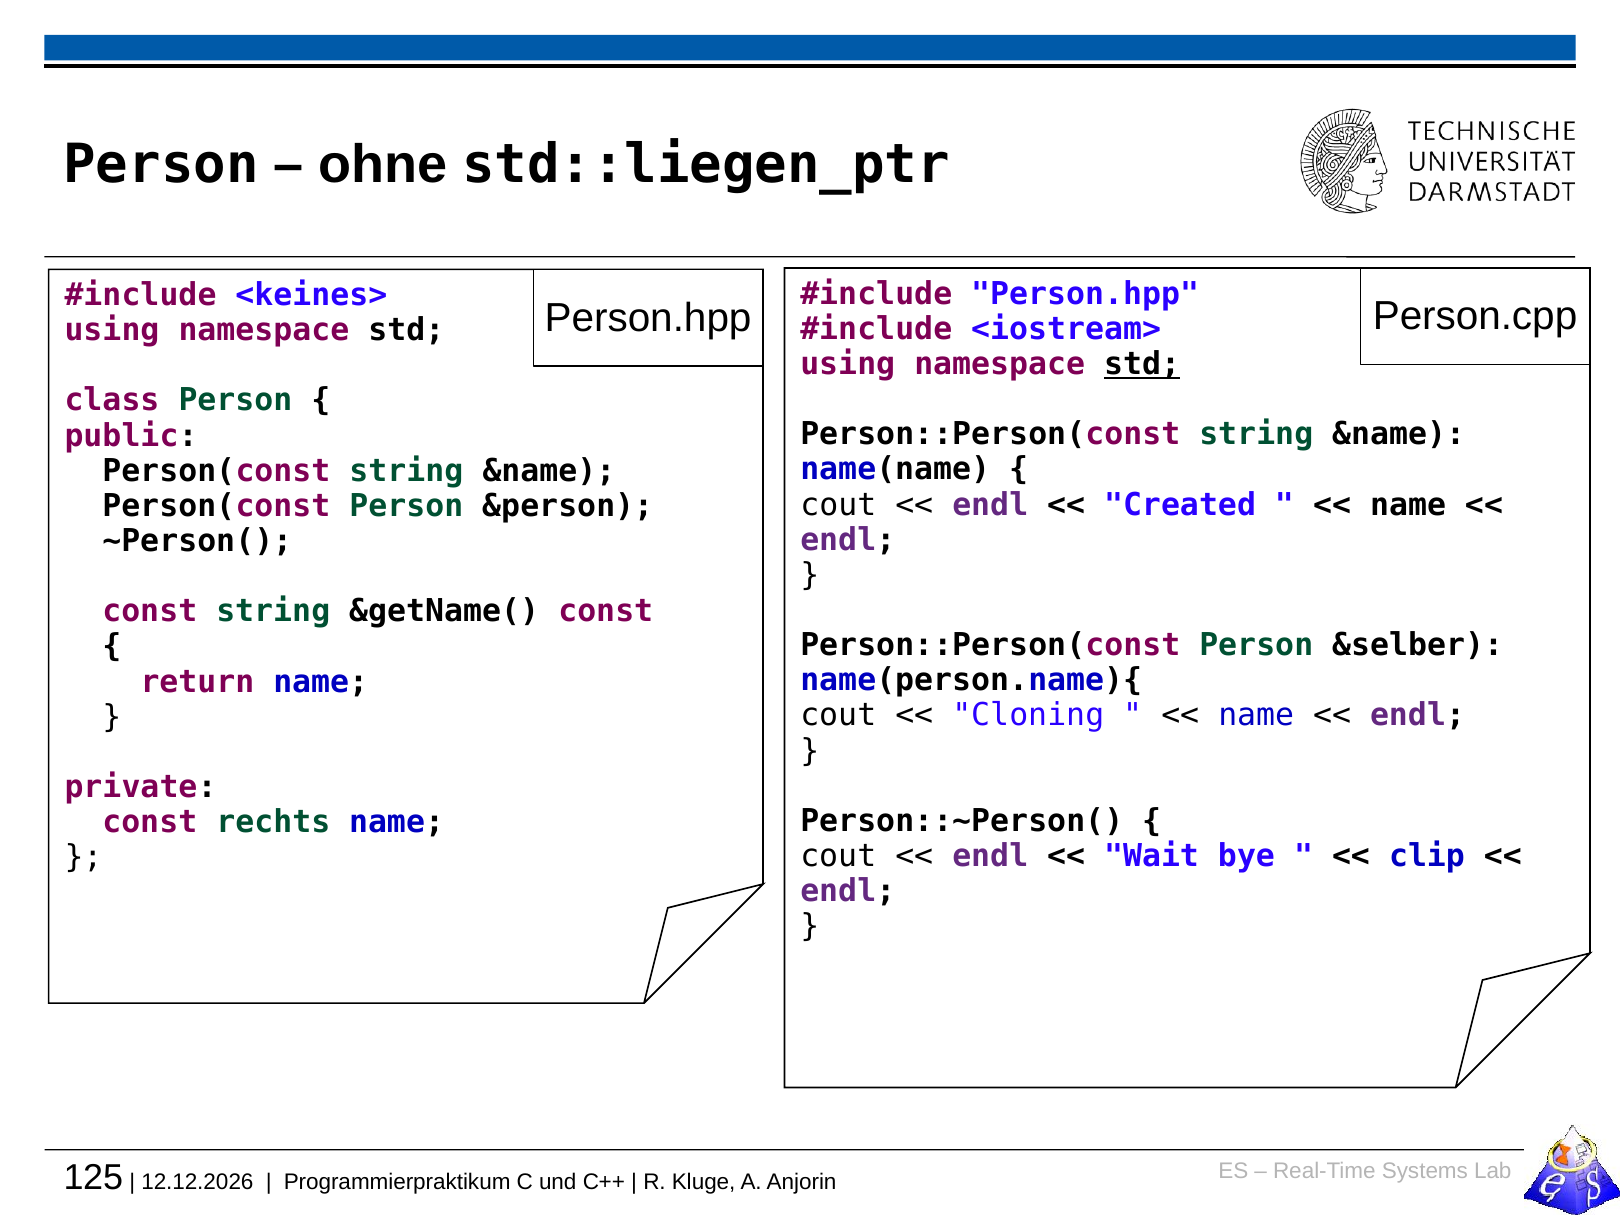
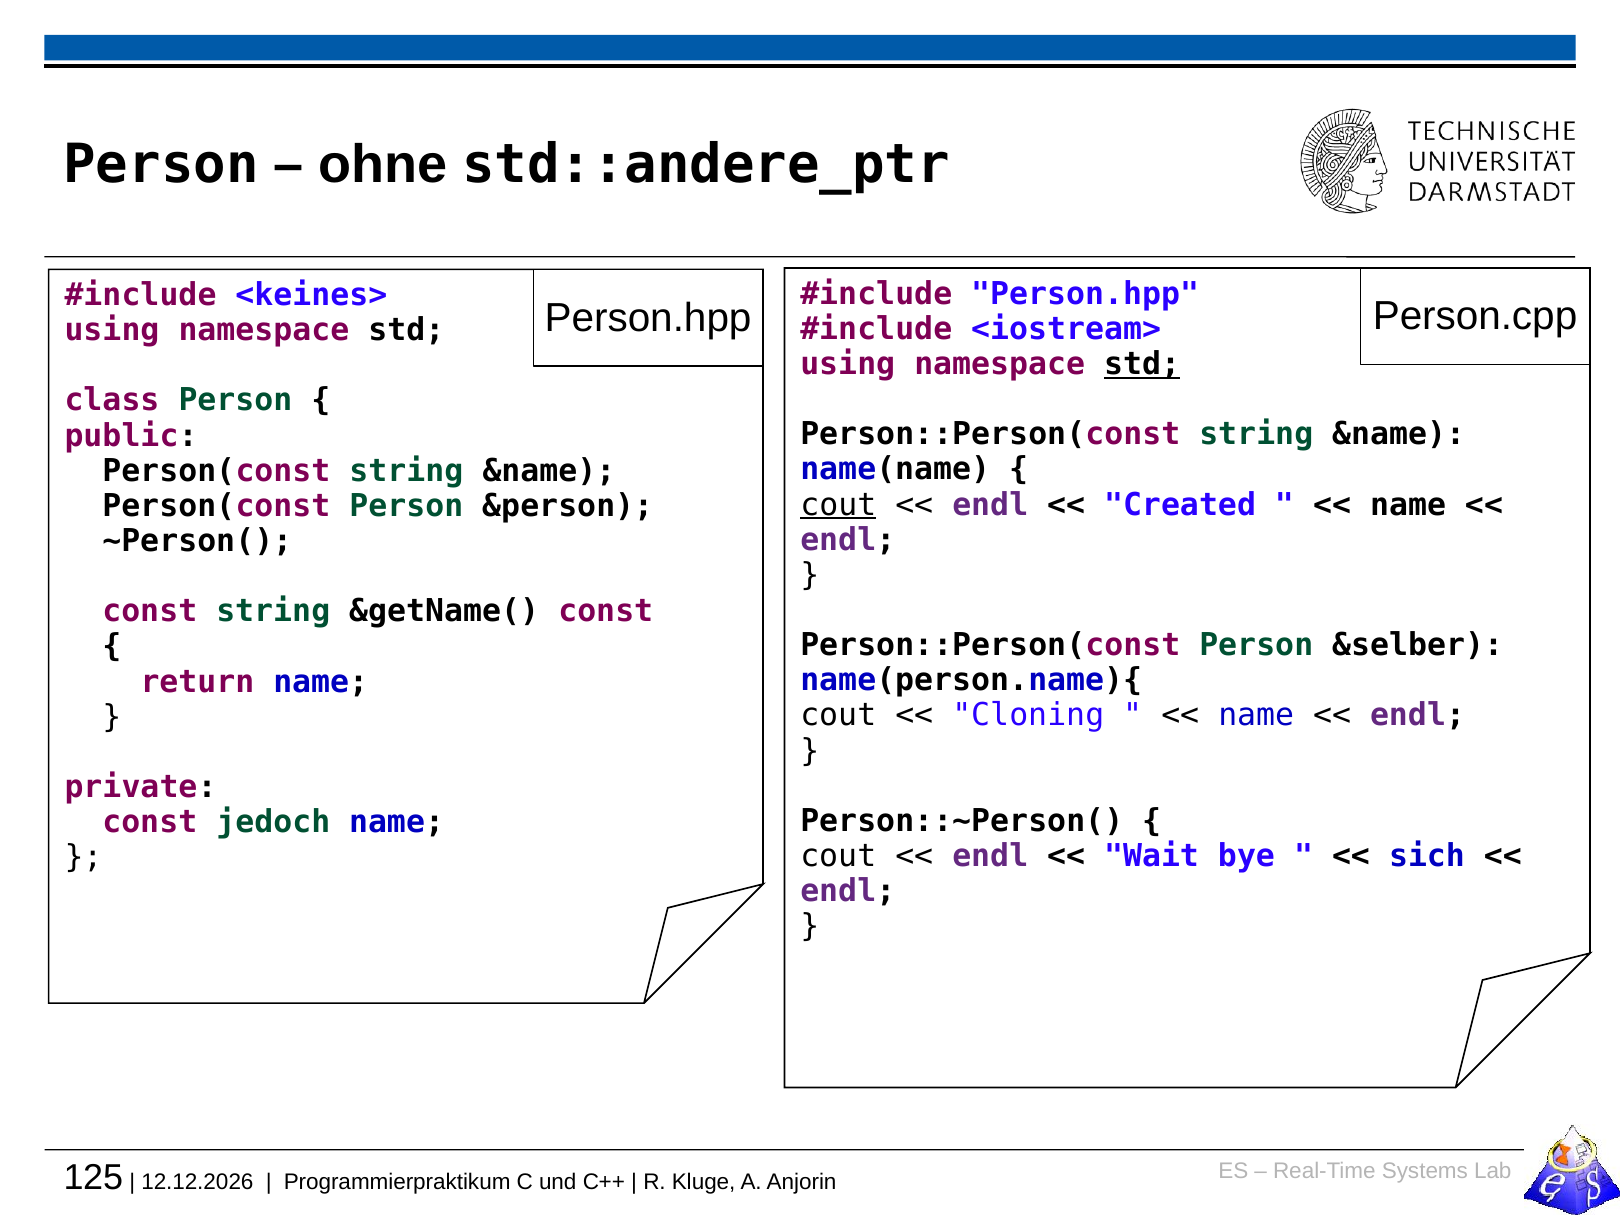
std::liegen_ptr: std::liegen_ptr -> std::andere_ptr (706, 165)
cout underline: none -> present (838, 505)
rechts: rechts -> jedoch (273, 822)
clip: clip -> sich (1427, 856)
